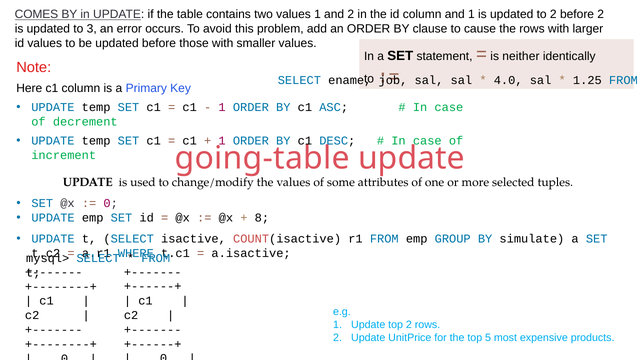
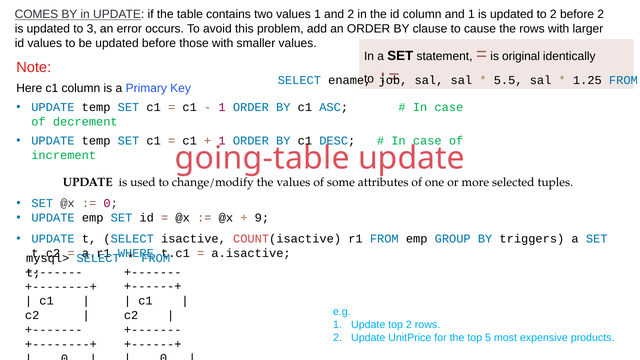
neither: neither -> original (521, 56)
4.0: 4.0 -> 5.5 (508, 80)
8: 8 -> 9 (262, 218)
simulate: simulate -> triggers (532, 239)
